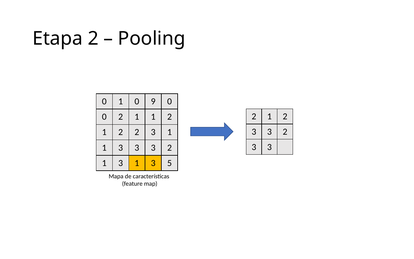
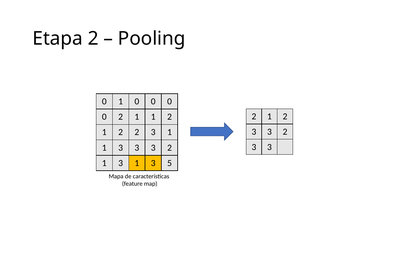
1 0 9: 9 -> 0 (153, 101)
